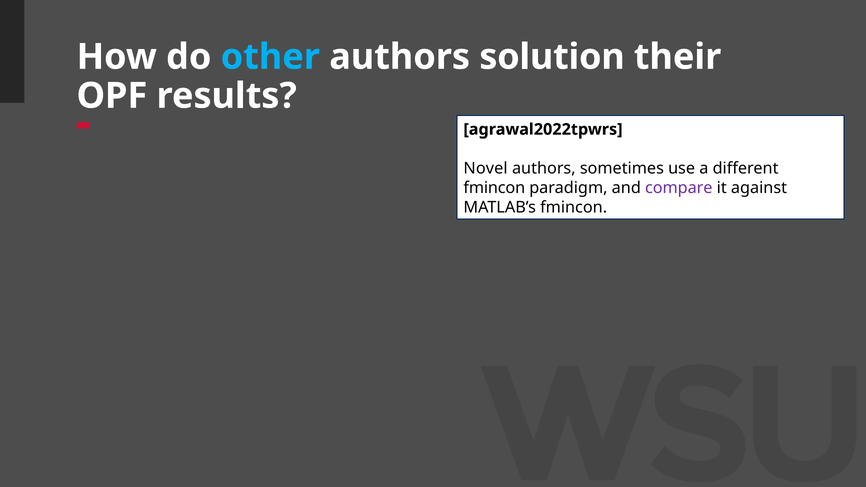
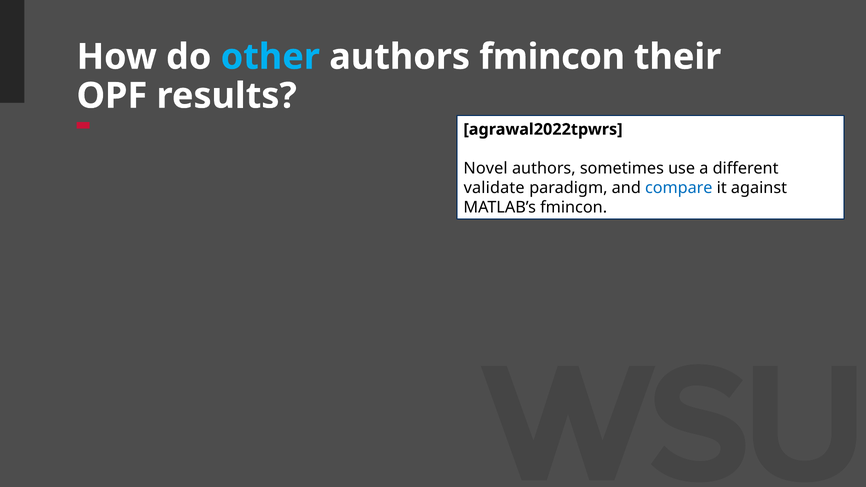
authors solution: solution -> fmincon (552, 57)
fmincon: fmincon -> validate (494, 188)
compare colour: purple -> blue (679, 188)
